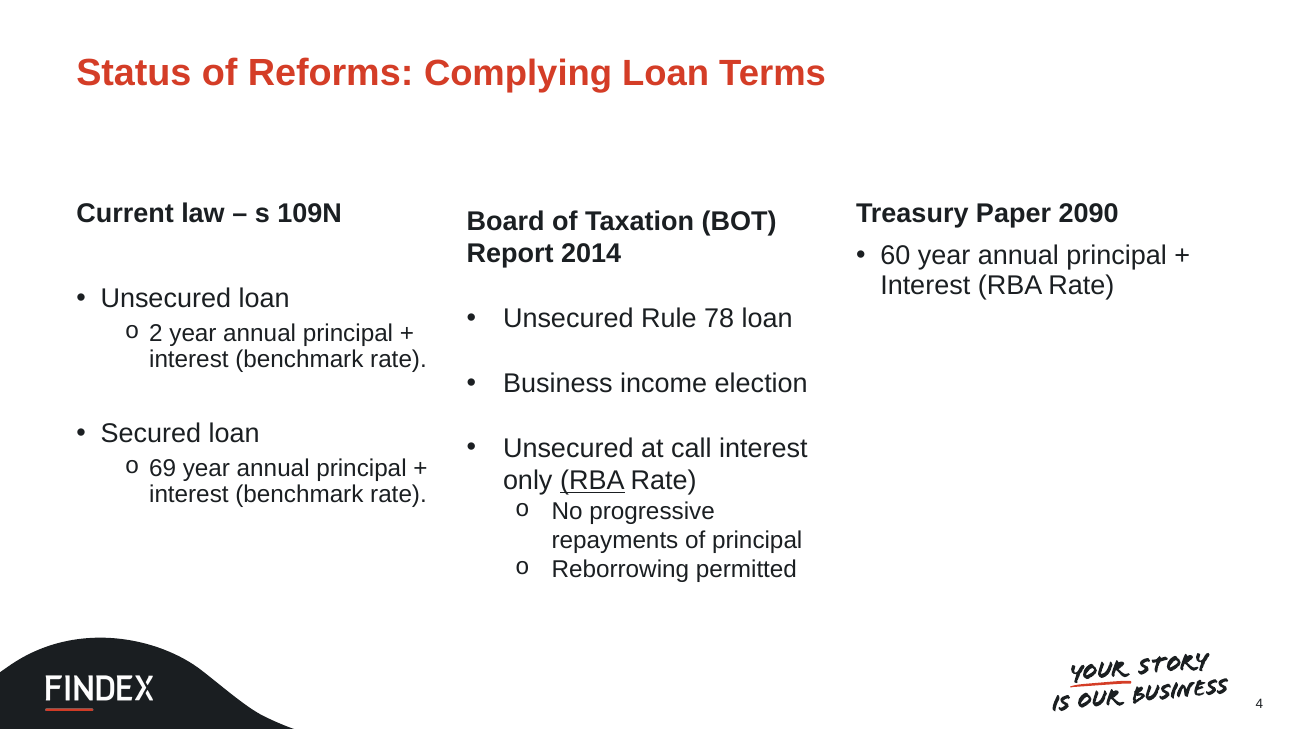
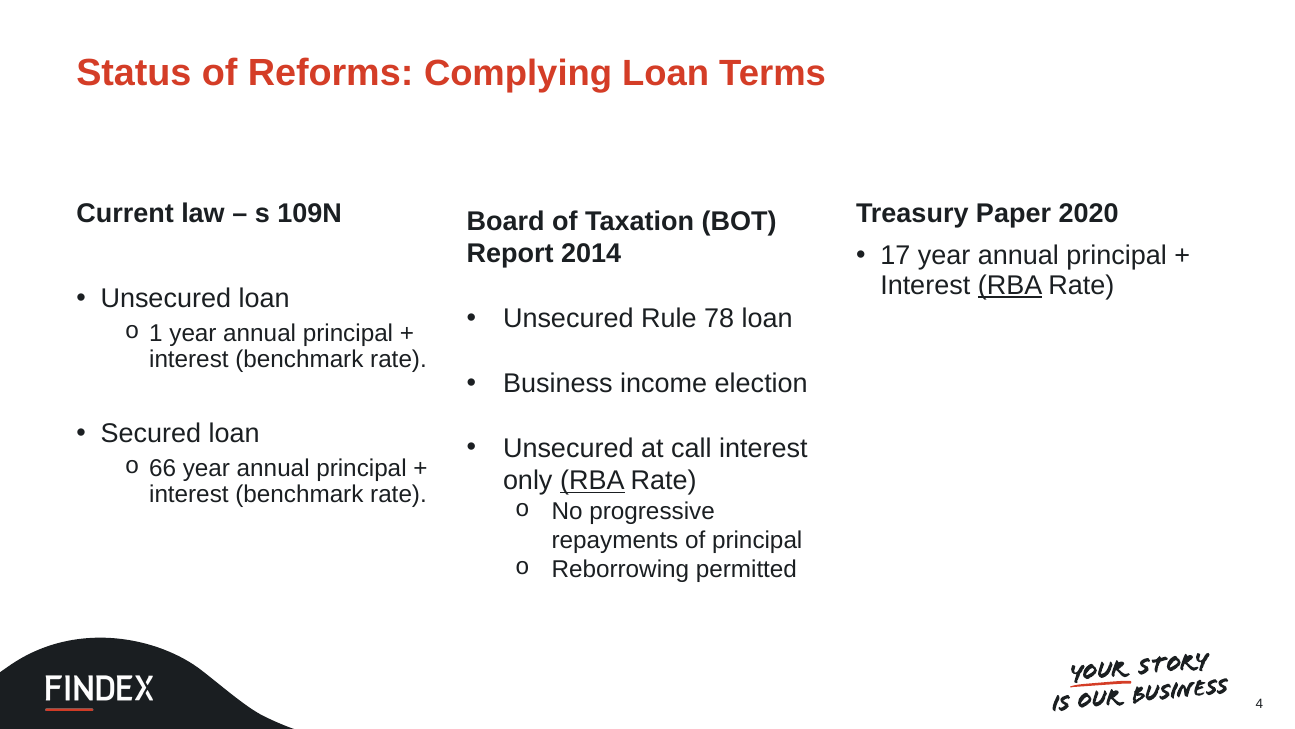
2090: 2090 -> 2020 (1089, 213)
60: 60 -> 17 (895, 256)
RBA underline: none -> present (1010, 285)
2: 2 -> 1 (156, 333)
69: 69 -> 66 (163, 468)
